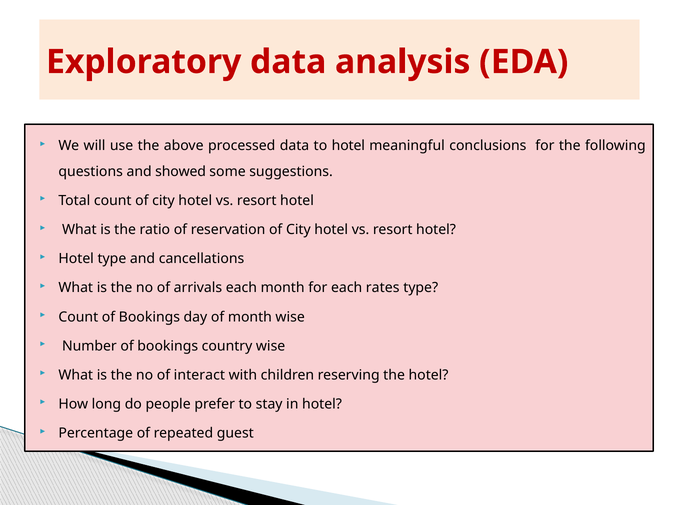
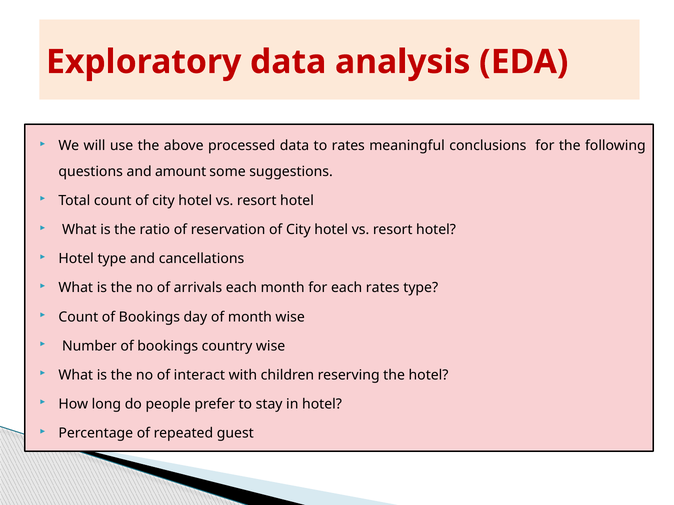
to hotel: hotel -> rates (348, 146)
showed: showed -> amount (181, 172)
